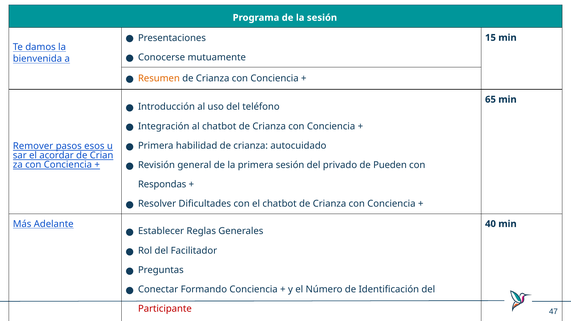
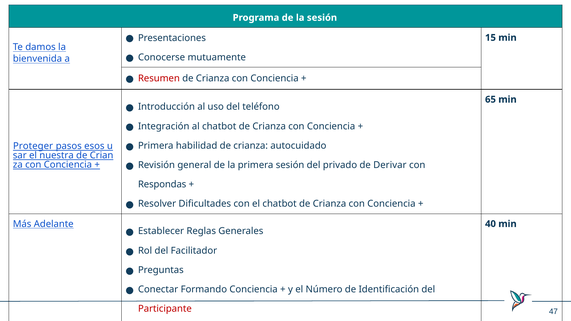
Resumen colour: orange -> red (159, 79)
Remover: Remover -> Proteger (33, 146)
acordar: acordar -> nuestra (57, 155)
Pueden: Pueden -> Derivar (390, 165)
